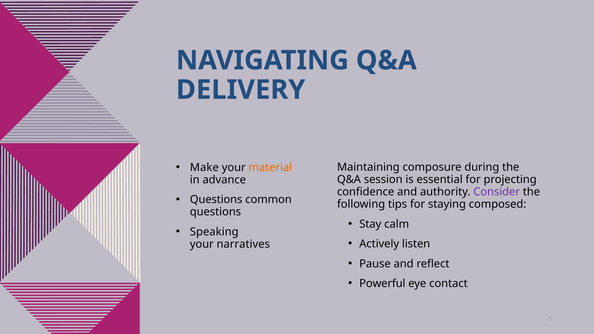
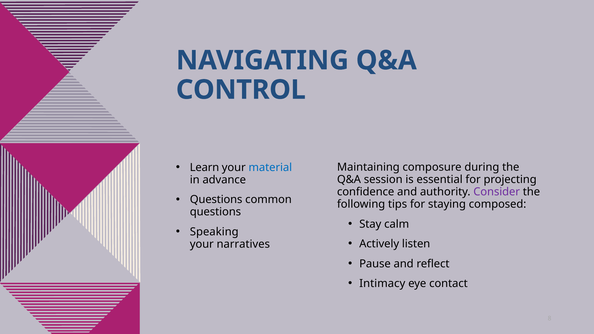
DELIVERY: DELIVERY -> CONTROL (241, 90)
Make: Make -> Learn (204, 167)
material colour: orange -> blue (270, 167)
Powerful: Powerful -> Intimacy (382, 284)
